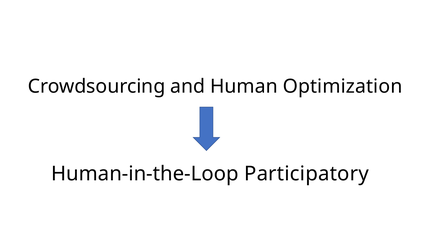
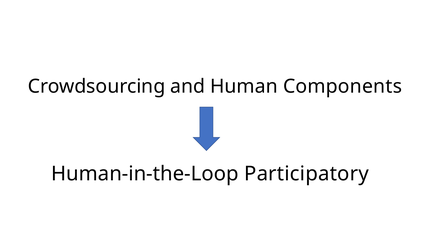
Optimization: Optimization -> Components (343, 86)
